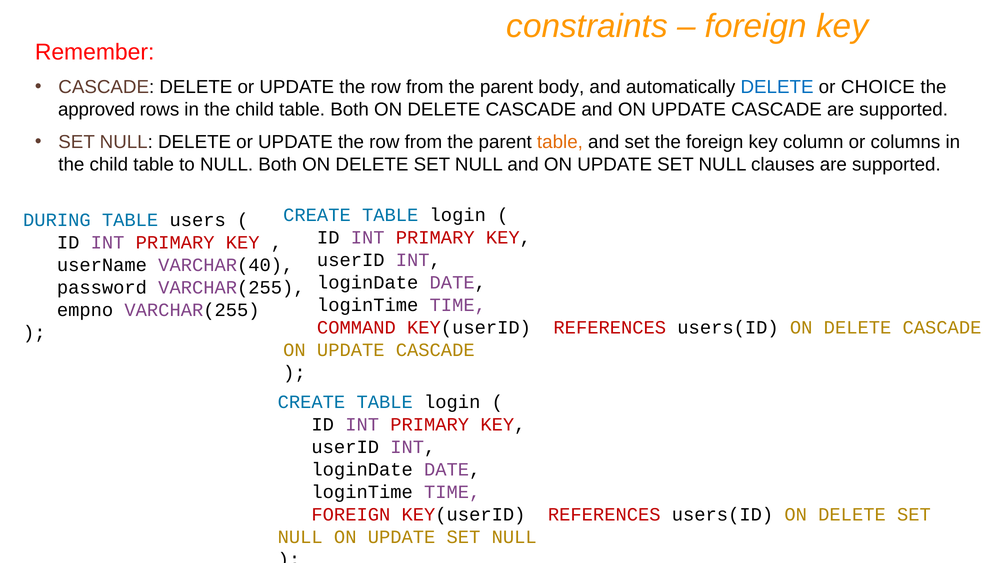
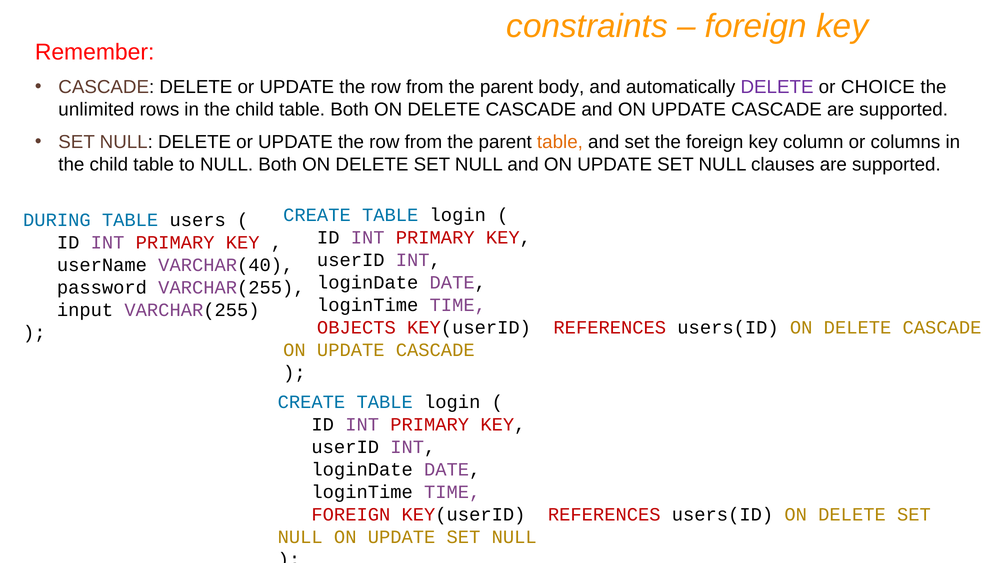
DELETE colour: blue -> purple (777, 87)
approved: approved -> unlimited (96, 110)
empno: empno -> input (85, 310)
COMMAND: COMMAND -> OBJECTS (356, 328)
